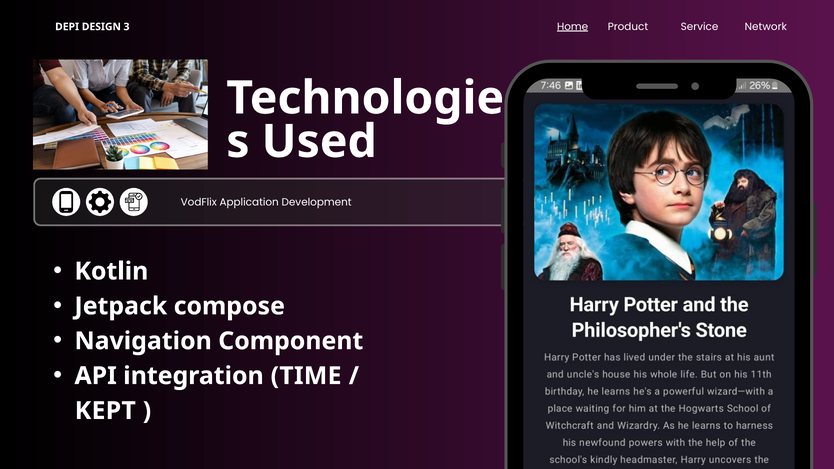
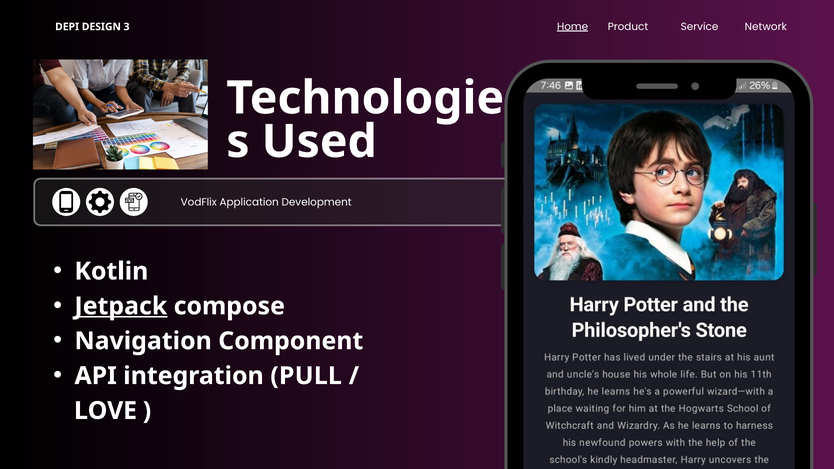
Jetpack underline: none -> present (121, 306)
TIME: TIME -> PULL (306, 376)
KEPT: KEPT -> LOVE (106, 411)
